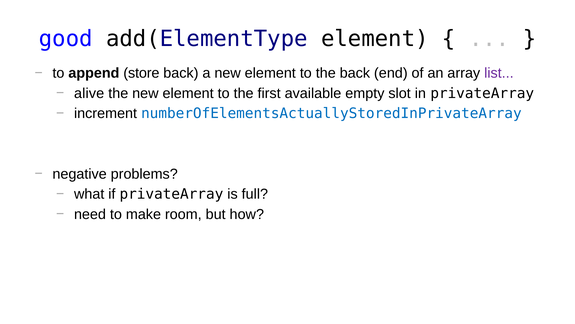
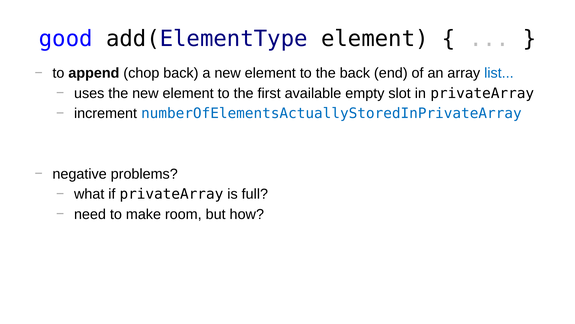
store: store -> chop (141, 73)
list colour: purple -> blue (499, 73)
alive: alive -> uses (89, 93)
